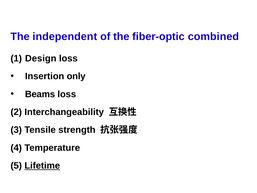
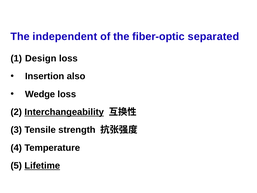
combined: combined -> separated (213, 37)
only: only -> also (76, 76)
Beams: Beams -> Wedge (40, 94)
Interchangeability underline: none -> present (64, 112)
